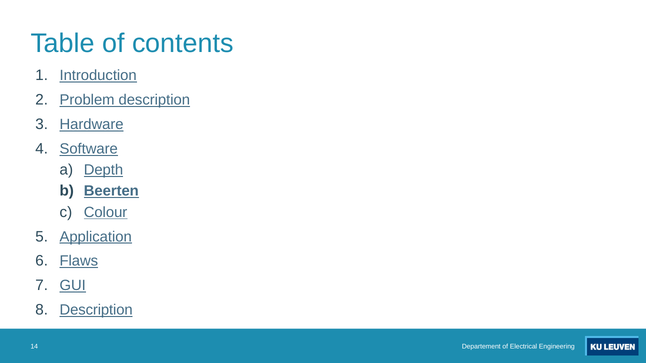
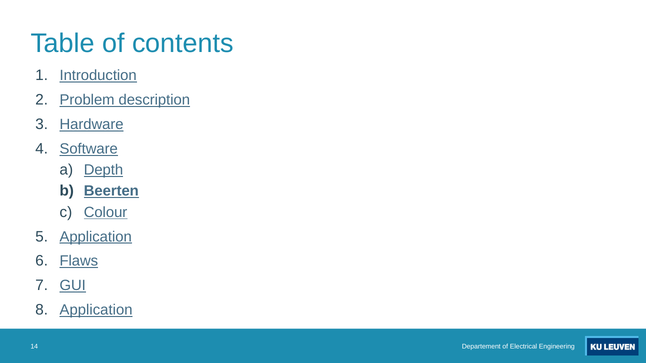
Description: Description -> Application (96, 310)
